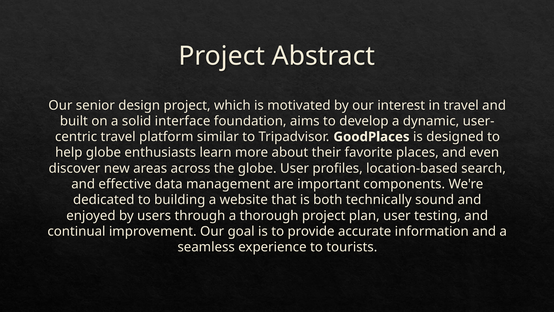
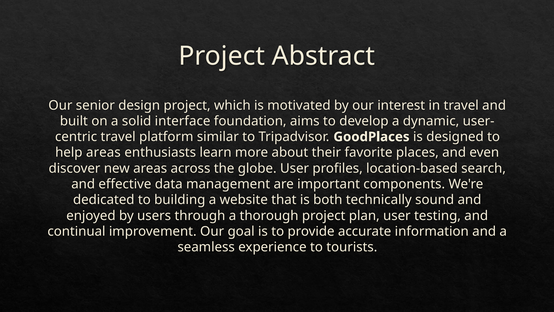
help globe: globe -> areas (103, 152)
